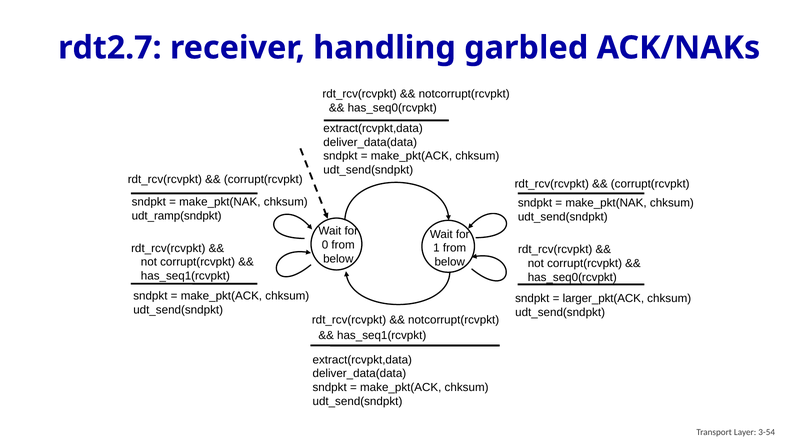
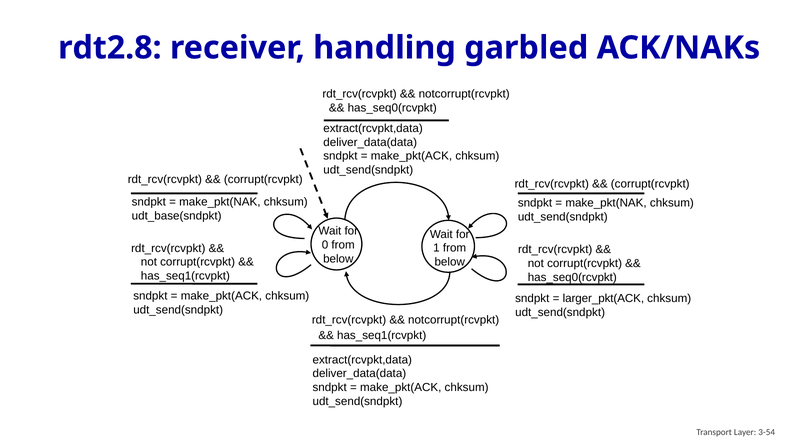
rdt2.7: rdt2.7 -> rdt2.8 (110, 48)
udt_ramp(sndpkt: udt_ramp(sndpkt -> udt_base(sndpkt (177, 216)
